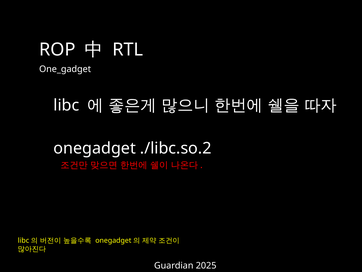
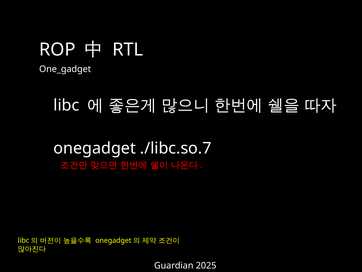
./libc.so.2: ./libc.so.2 -> ./libc.so.7 (176, 148)
